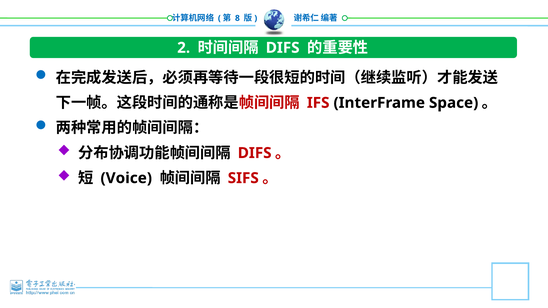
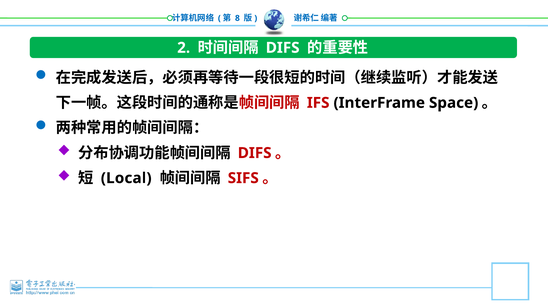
Voice: Voice -> Local (126, 178)
